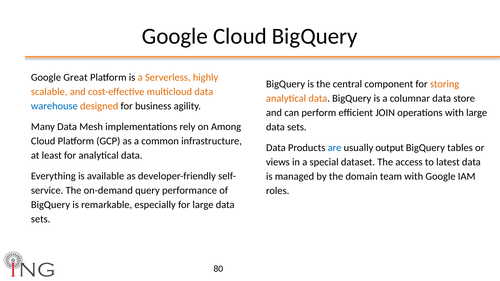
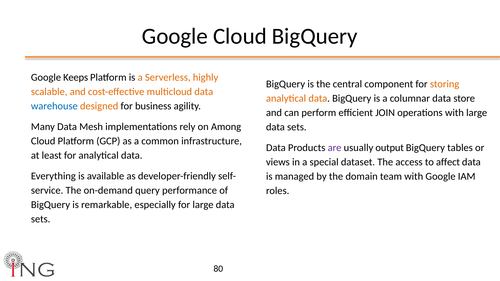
Great: Great -> Keeps (76, 77)
are colour: blue -> purple (335, 148)
latest: latest -> affect (448, 162)
